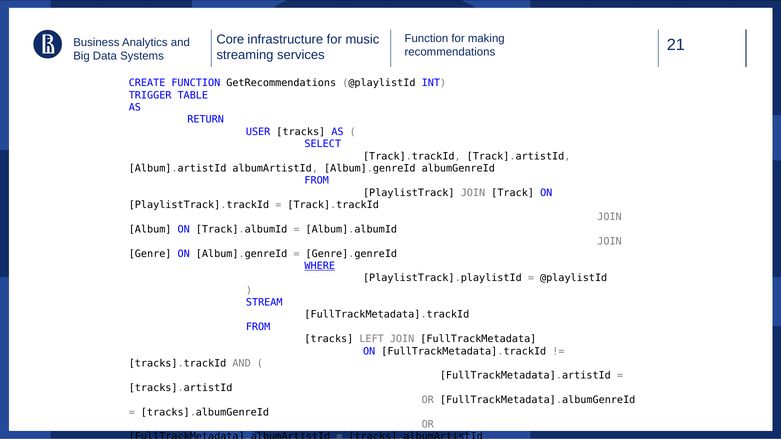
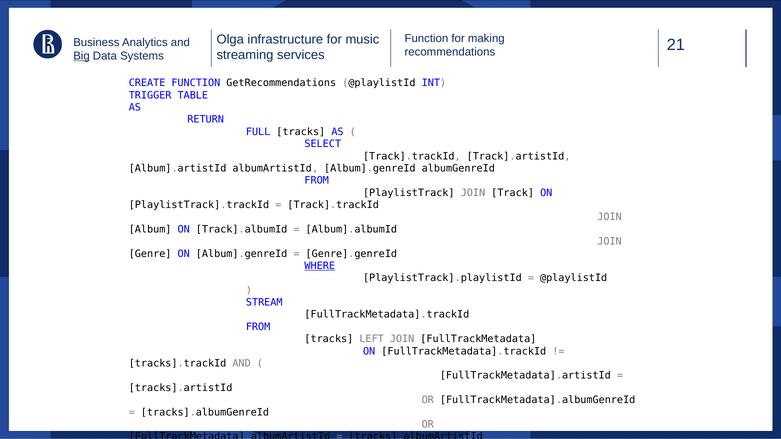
Core: Core -> Olga (230, 40)
Big underline: none -> present (81, 56)
USER: USER -> FULL (258, 132)
